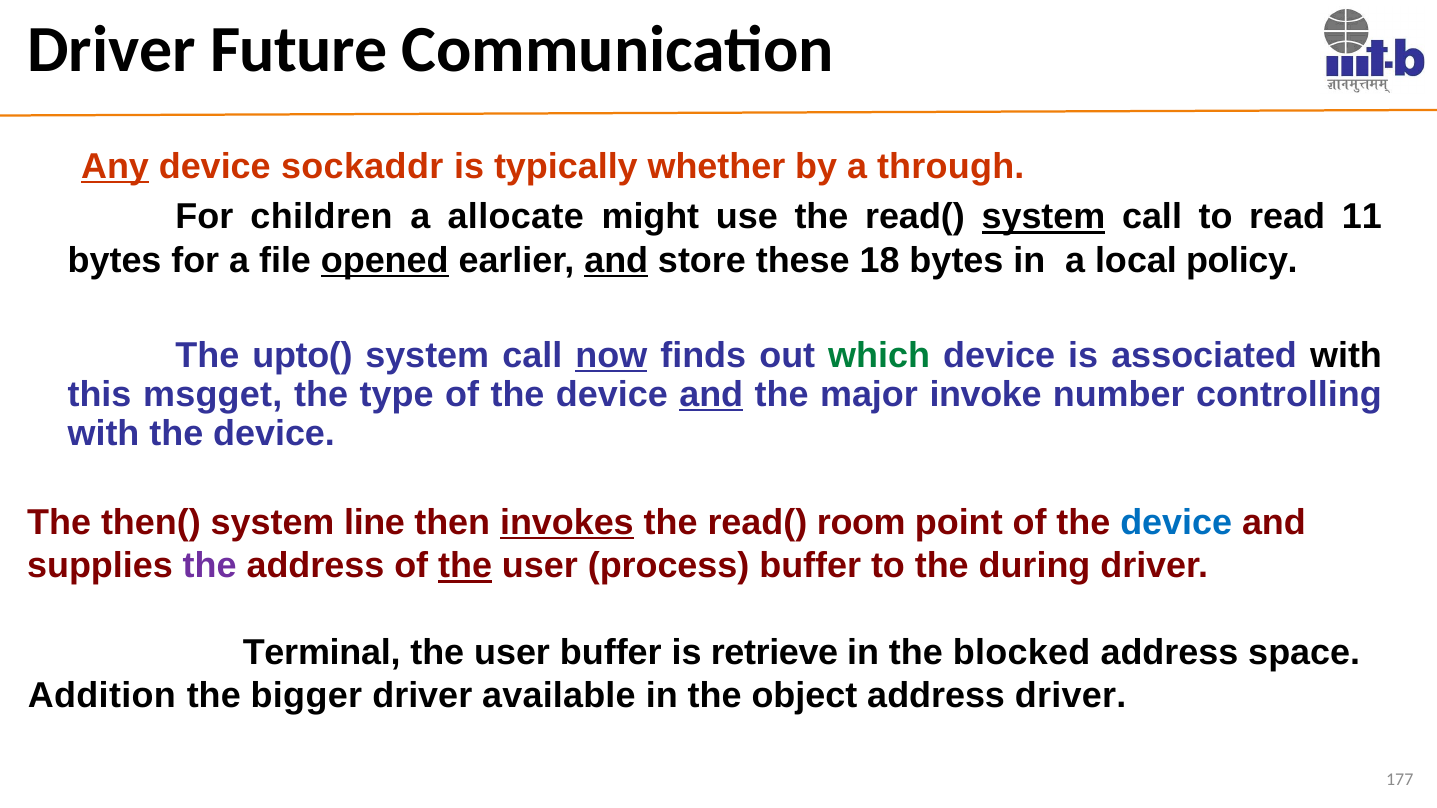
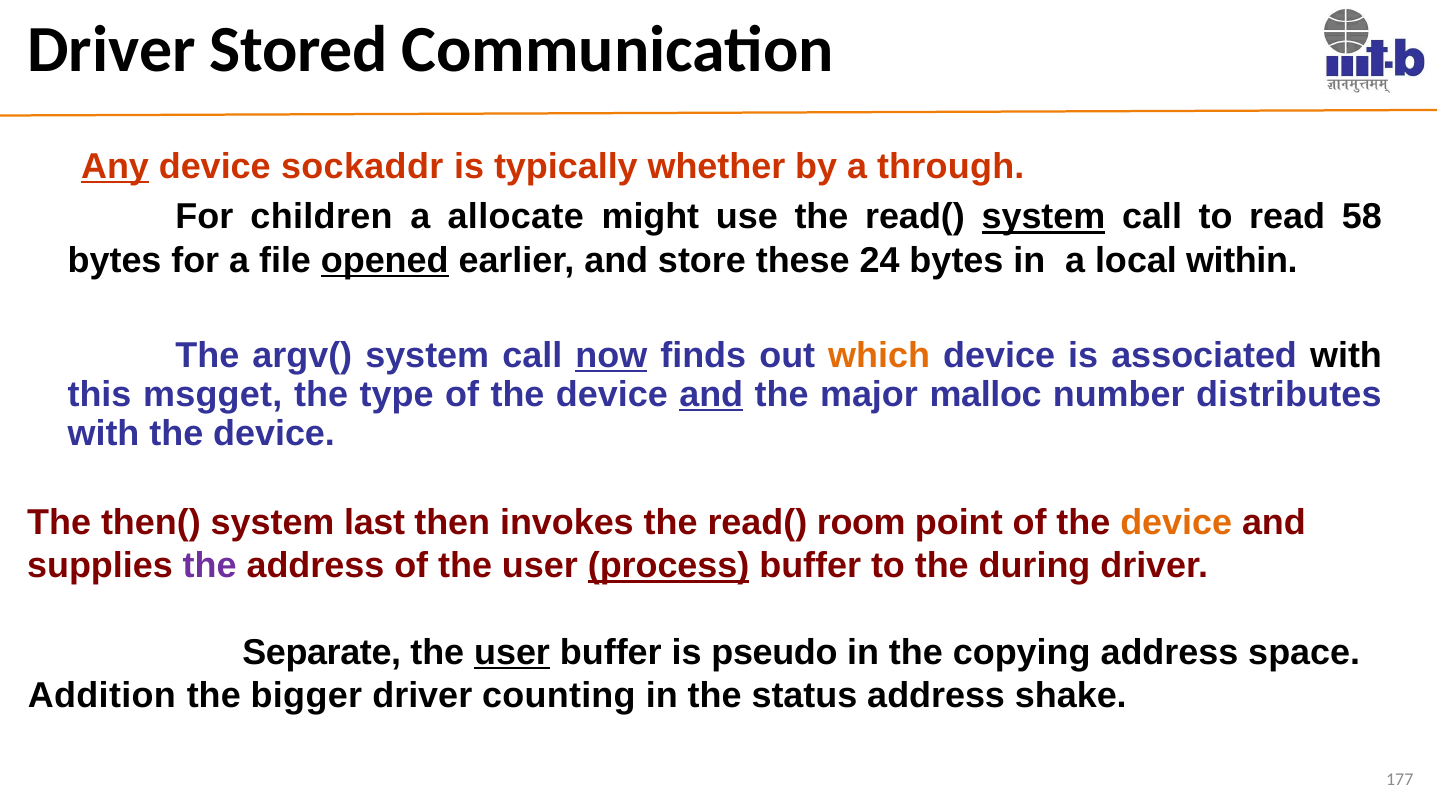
Future: Future -> Stored (299, 49)
11: 11 -> 58 (1362, 217)
and underline: present -> none (616, 260)
18: 18 -> 24 (880, 260)
policy: policy -> within (1242, 260)
upto(: upto( -> argv( (302, 356)
which colour: green -> orange (879, 356)
invoke: invoke -> malloc (986, 395)
controlling: controlling -> distributes (1289, 395)
line: line -> last (375, 523)
invokes underline: present -> none (567, 523)
device colour: blue -> orange (1176, 523)
the underline: present -> none (465, 566)
process underline: none -> present (669, 566)
Terminal: Terminal -> Separate (322, 652)
user underline: none -> present (512, 652)
retrieve: retrieve -> pseudo (774, 652)
blocked: blocked -> copying (1022, 652)
available: available -> counting (559, 696)
object: object -> status (804, 696)
address driver: driver -> shake (1071, 696)
